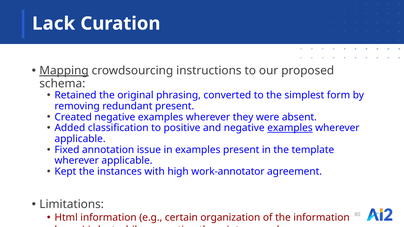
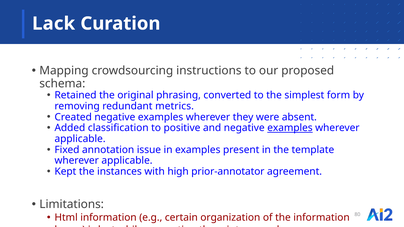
Mapping underline: present -> none (64, 71)
redundant present: present -> metrics (175, 106)
work-annotator: work-annotator -> prior-annotator (228, 172)
